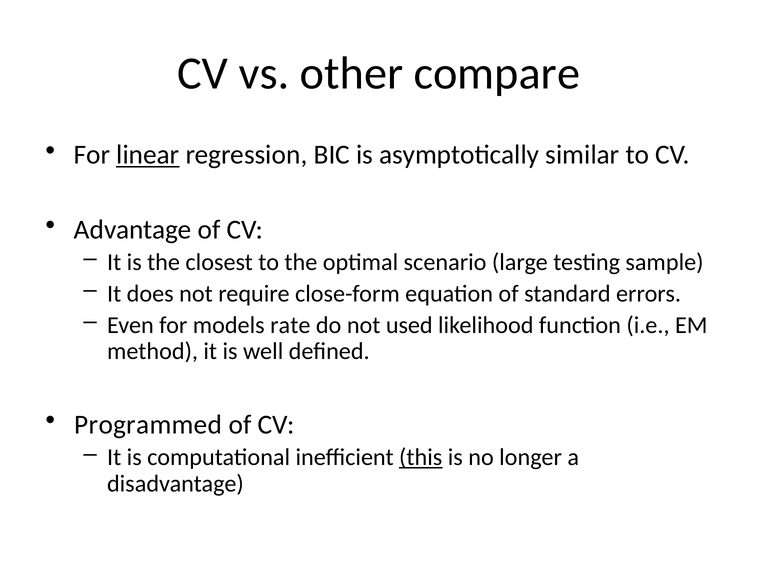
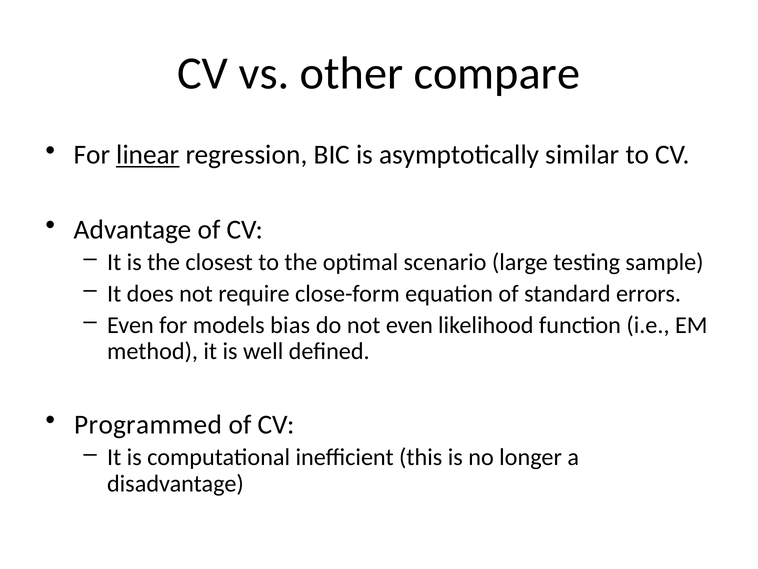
rate: rate -> bias (290, 325)
not used: used -> even (409, 325)
this underline: present -> none (421, 457)
